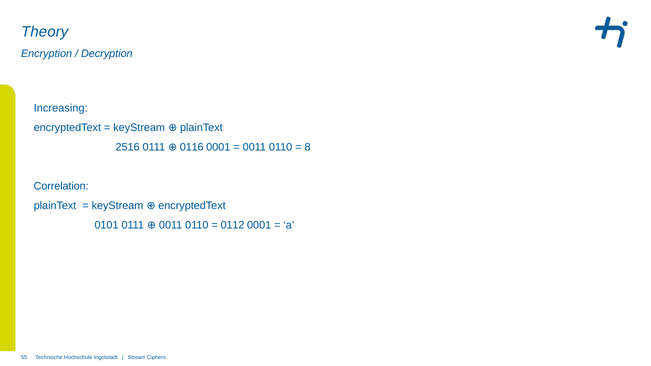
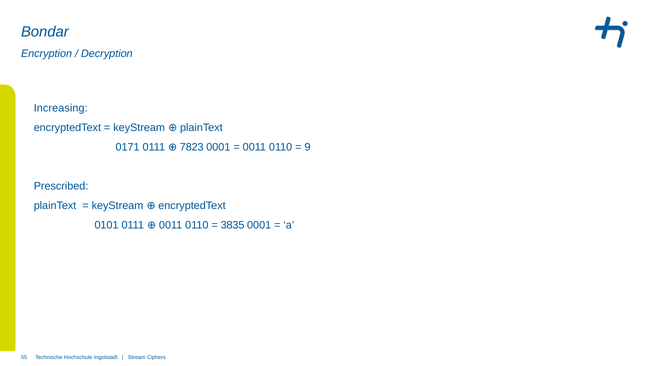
Theory: Theory -> Bondar (45, 32)
2516: 2516 -> 0171 (128, 147)
0116: 0116 -> 7823 (192, 147)
8: 8 -> 9 (308, 147)
Correlation: Correlation -> Prescribed (61, 186)
0112: 0112 -> 3835 (233, 225)
